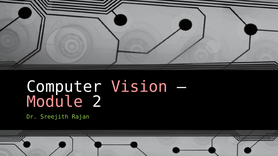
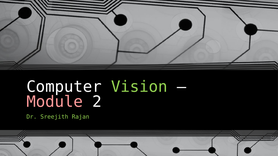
Vision colour: pink -> light green (139, 87)
